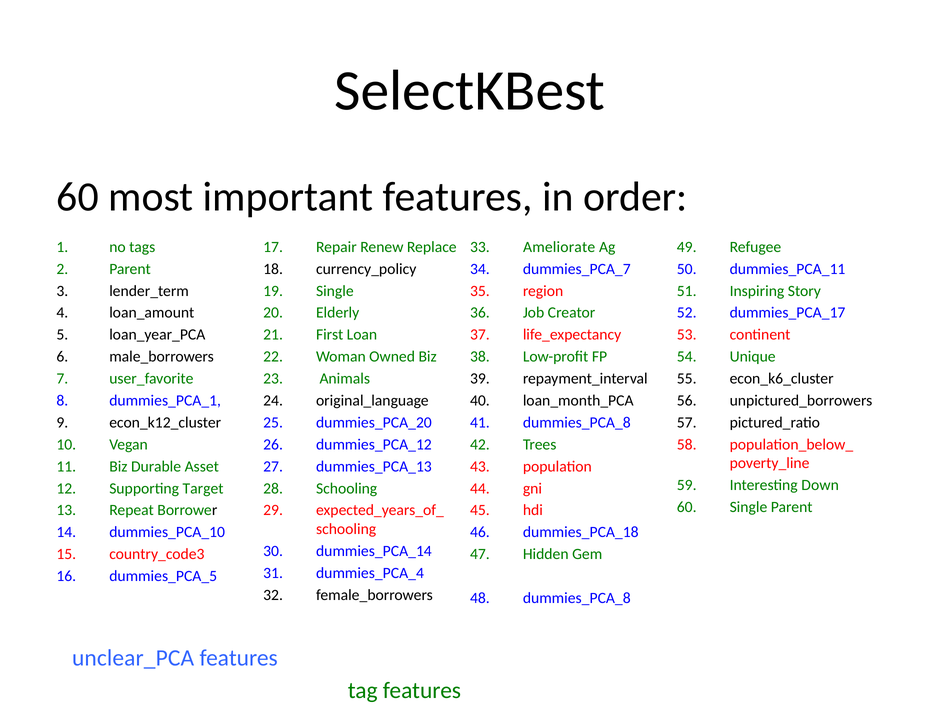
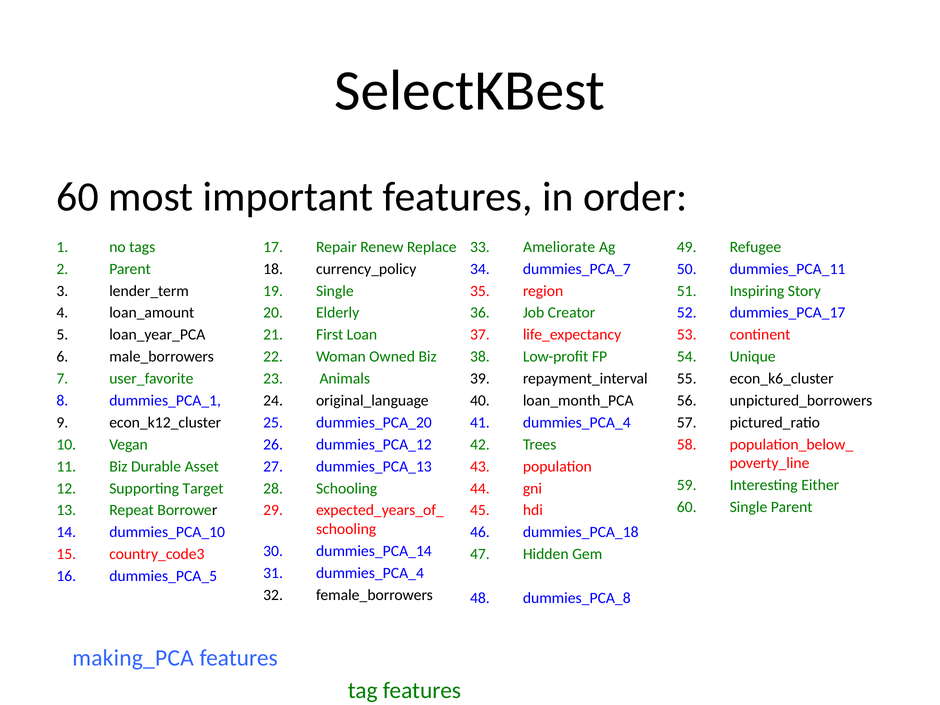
dummies_PCA_8: dummies_PCA_8 -> dummies_PCA_4 (577, 423)
Down: Down -> Either (820, 485)
unclear_PCA: unclear_PCA -> making_PCA (133, 658)
